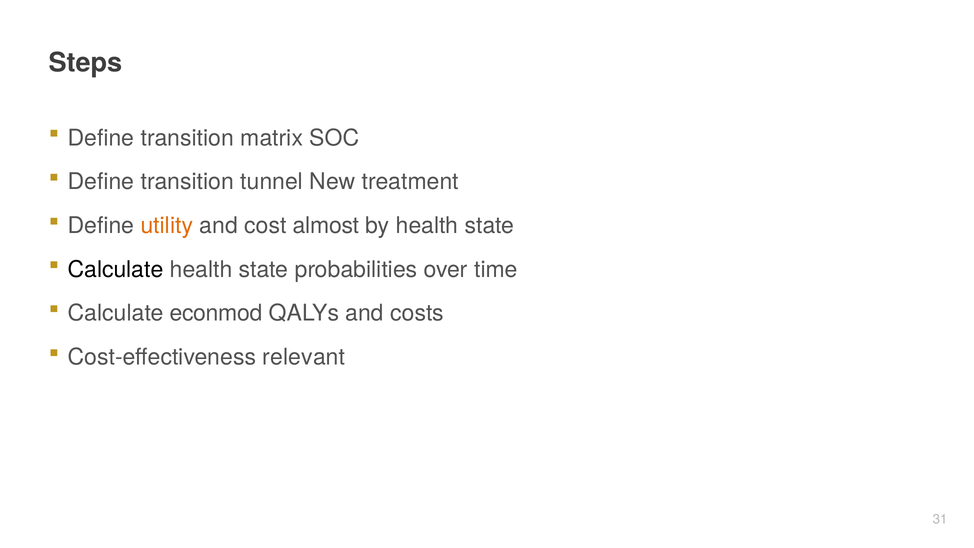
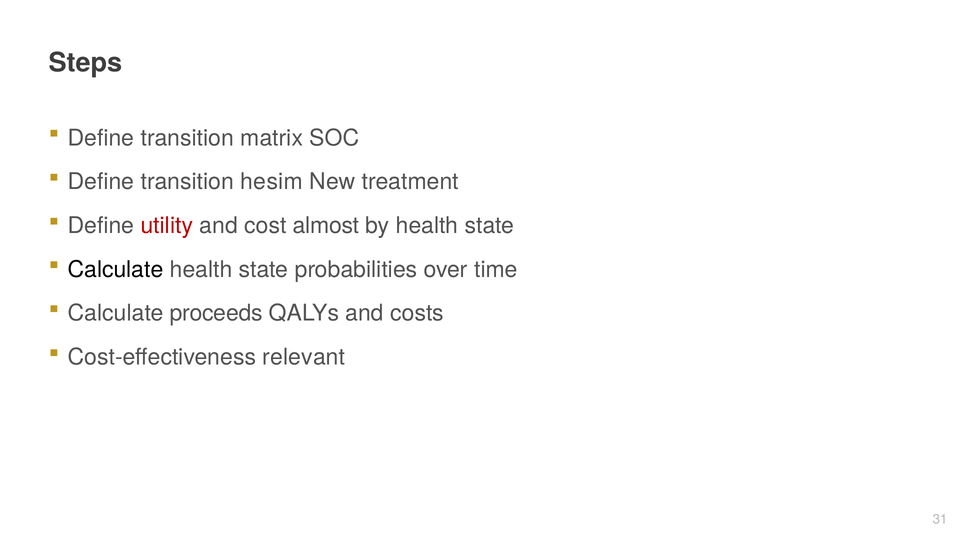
tunnel: tunnel -> hesim (272, 182)
utility colour: orange -> red (167, 226)
econmod: econmod -> proceeds (216, 313)
